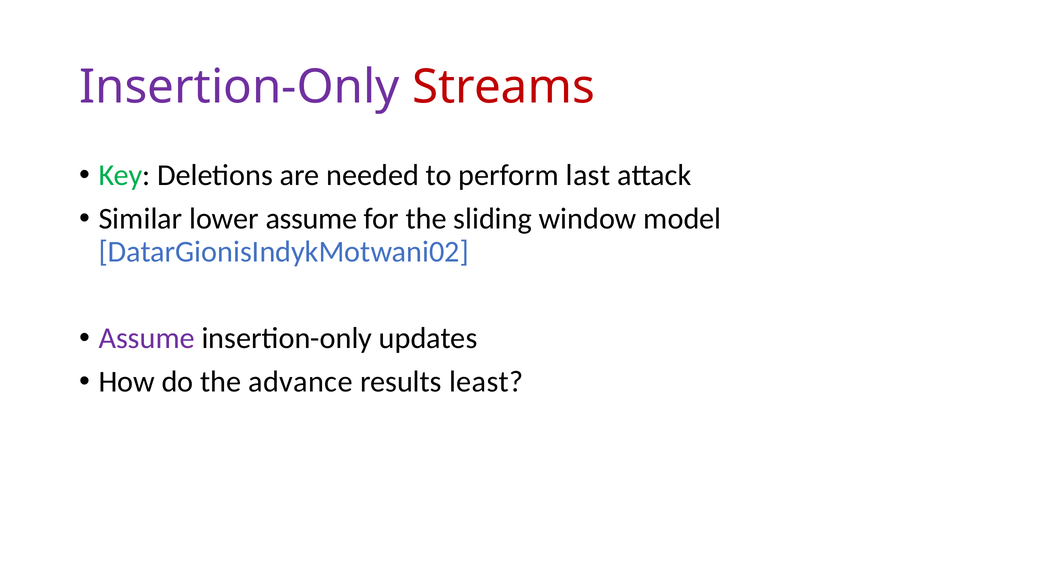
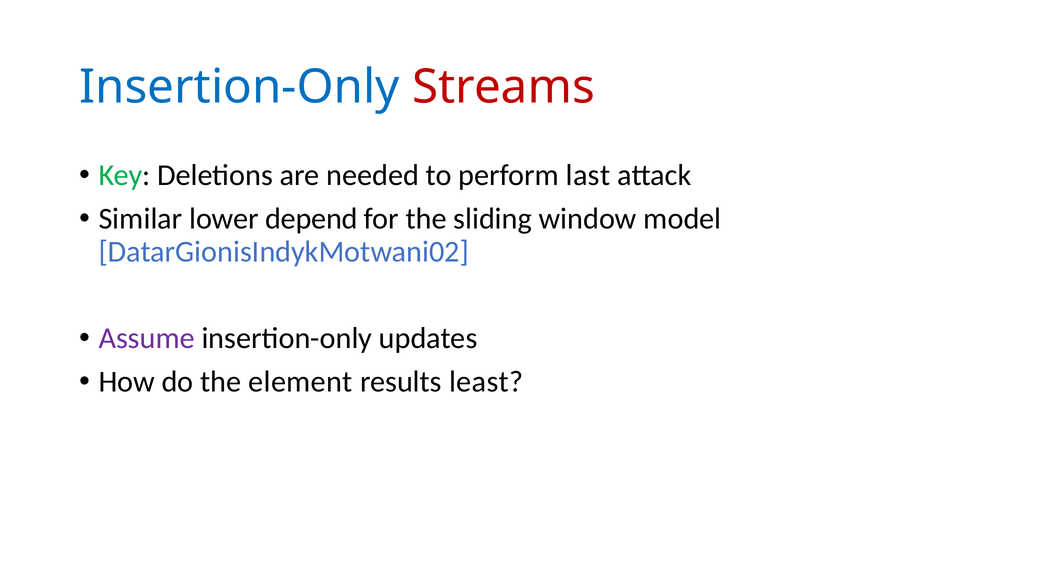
Insertion-Only colour: purple -> blue (239, 87)
lower assume: assume -> depend (311, 219)
advance: advance -> element (301, 382)
